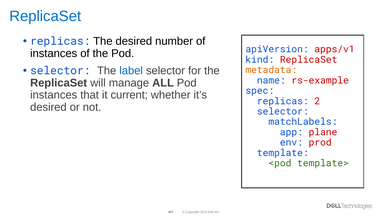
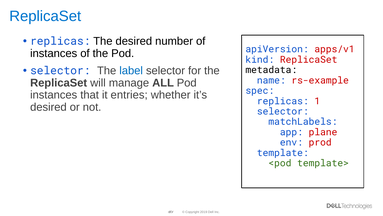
metadata colour: orange -> black (271, 70)
current: current -> entries (129, 95)
2: 2 -> 1 (317, 101)
